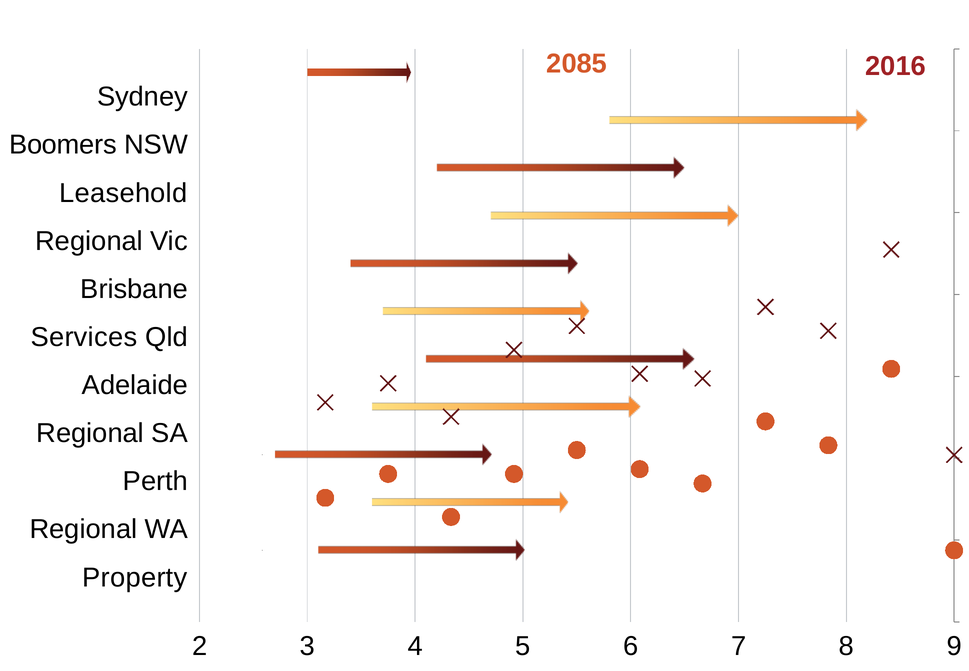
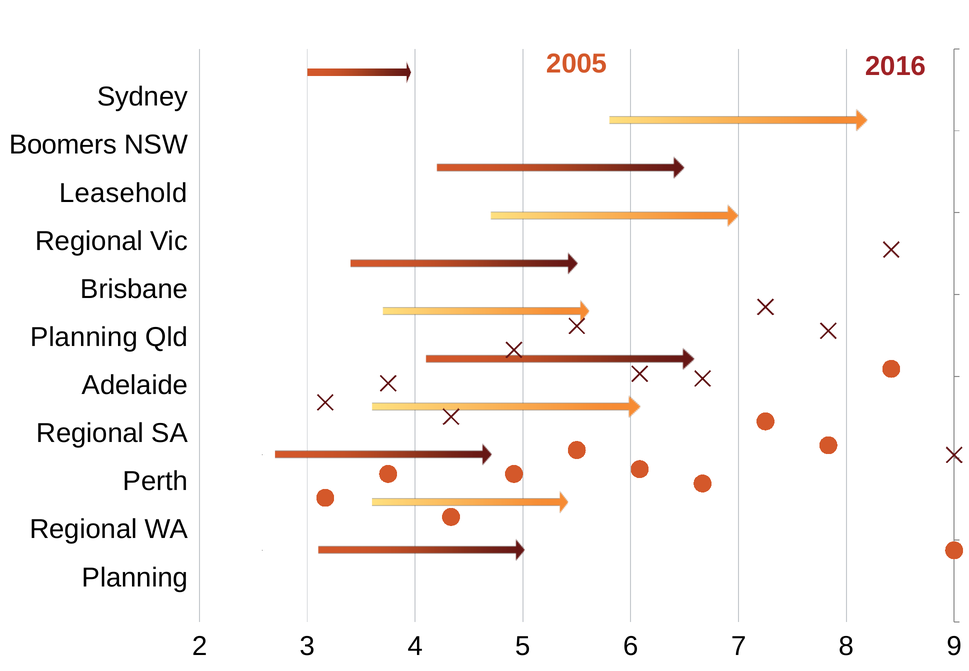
2085: 2085 -> 2005 (577, 64)
Services: Services -> Planning (84, 337)
Property: Property -> Planning (135, 577)
